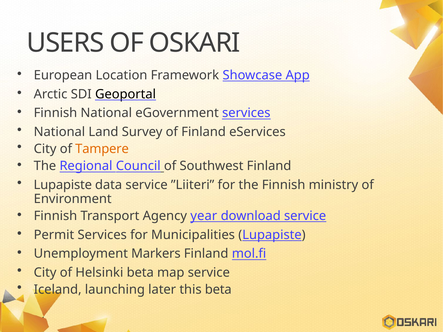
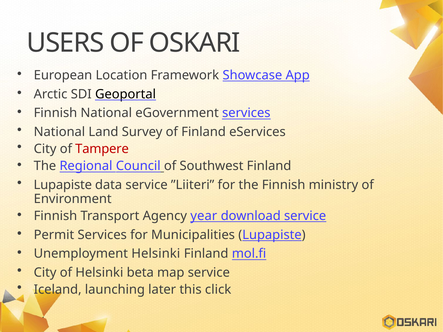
Tampere colour: orange -> red (102, 149)
Unemployment Markers: Markers -> Helsinki (156, 254)
this beta: beta -> click (218, 290)
